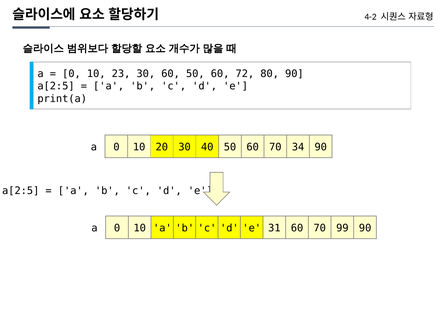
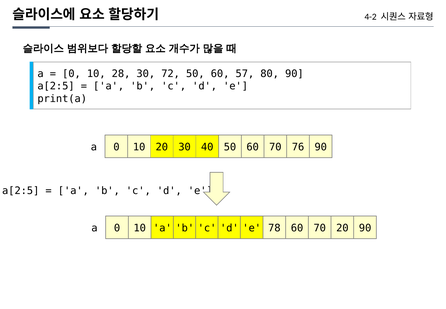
23: 23 -> 28 (121, 74)
30 60: 60 -> 72 (171, 74)
72: 72 -> 57 (245, 74)
34: 34 -> 76 (298, 147)
31: 31 -> 78 (274, 228)
70 99: 99 -> 20 (342, 228)
